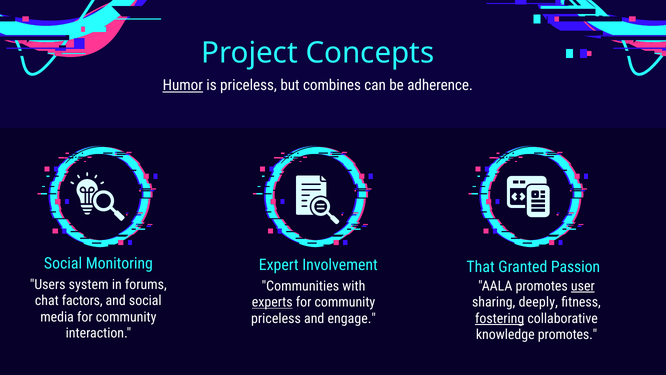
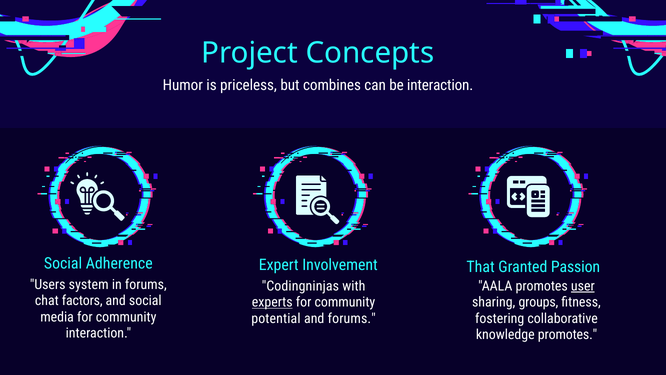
Humor underline: present -> none (183, 85)
be adherence: adherence -> interaction (440, 85)
Monitoring: Monitoring -> Adherence (119, 263)
Communities: Communities -> Codingninjas (300, 286)
deeply: deeply -> groups (538, 302)
priceless: priceless -> potential (276, 318)
and engage: engage -> forums (352, 318)
fostering underline: present -> none (500, 318)
